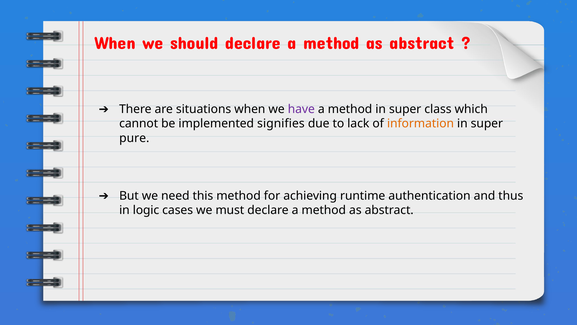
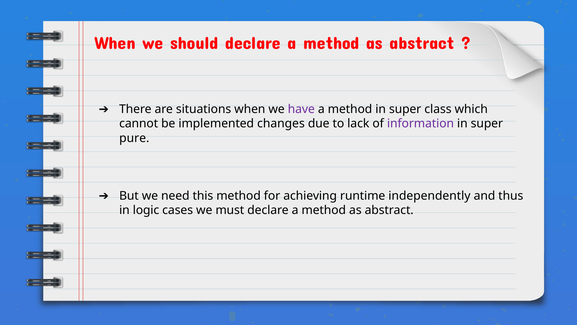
signifies: signifies -> changes (281, 123)
information colour: orange -> purple (420, 123)
authentication: authentication -> independently (429, 196)
